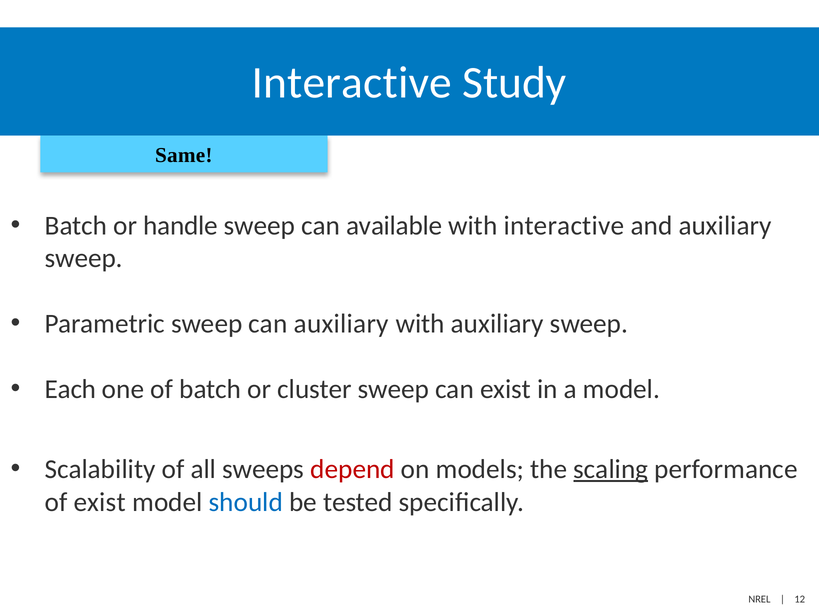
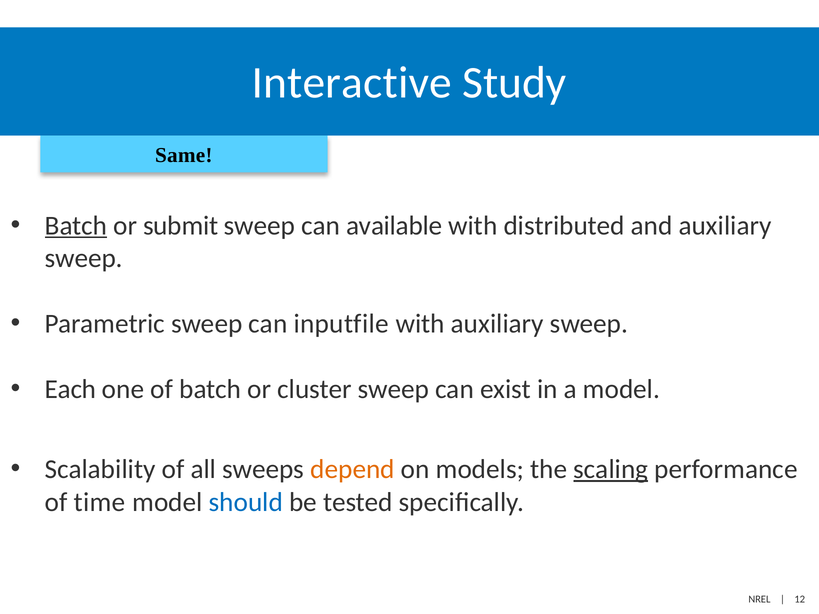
Batch underline: none -> present (76, 226)
handle: handle -> submit (181, 226)
with interactive: interactive -> distributed (564, 226)
can auxiliary: auxiliary -> inputfile (341, 324)
depend colour: red -> orange (353, 469)
of exist: exist -> time (100, 502)
